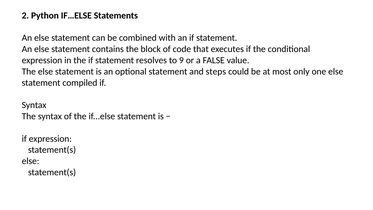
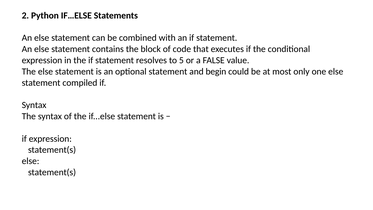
9: 9 -> 5 (181, 60)
steps: steps -> begin (216, 71)
